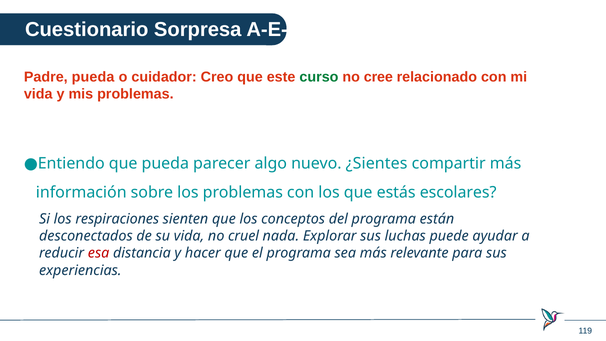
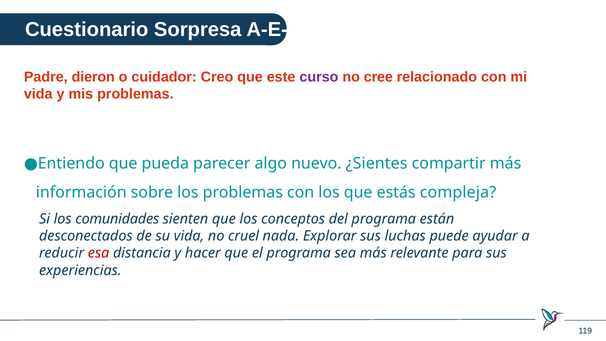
Padre pueda: pueda -> dieron (93, 77)
curso colour: green -> purple (319, 77)
escolares: escolares -> compleja (458, 192)
respiraciones: respiraciones -> comunidades (117, 219)
